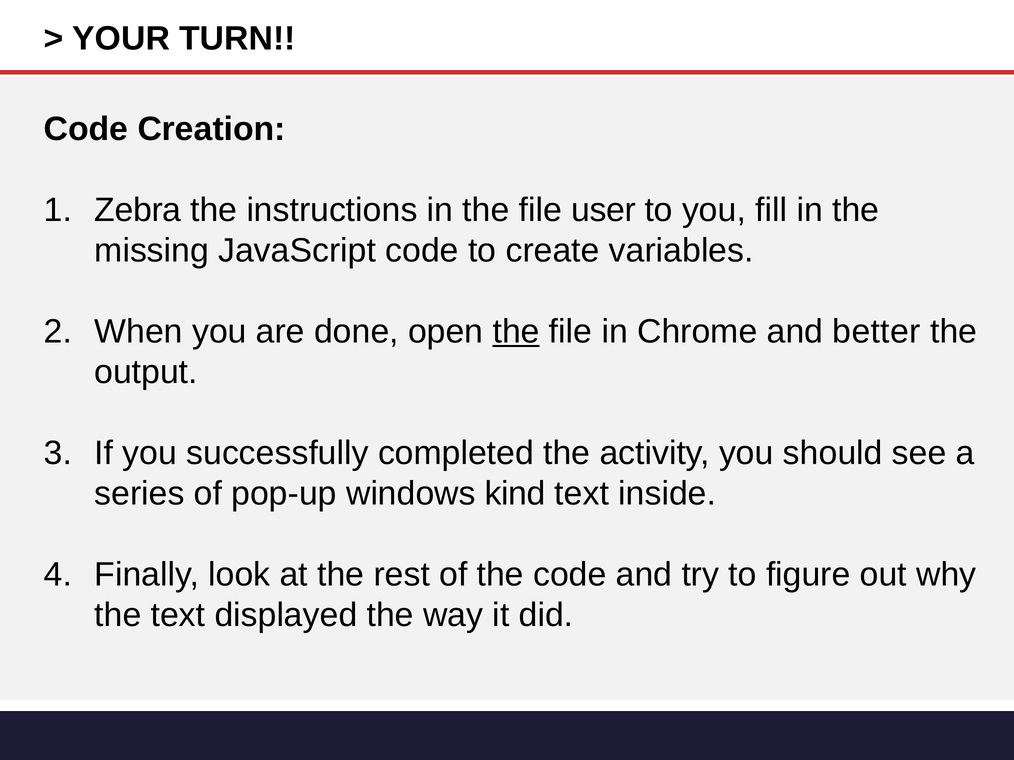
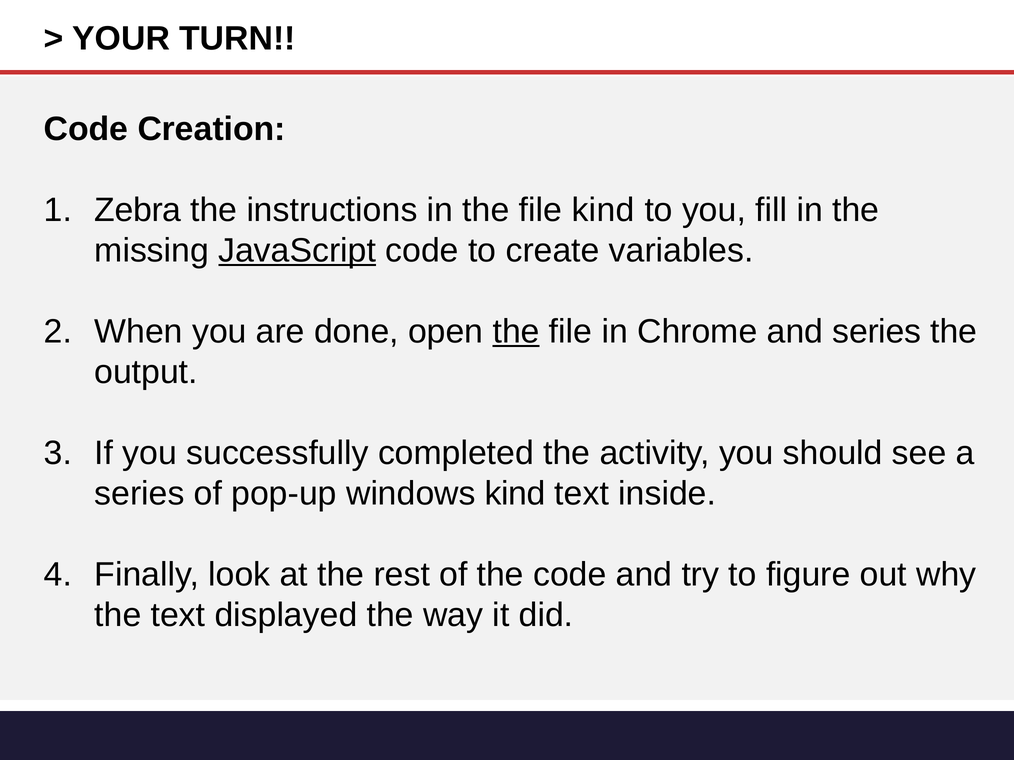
file user: user -> kind (603, 210)
JavaScript underline: none -> present (297, 251)
and better: better -> series (877, 332)
